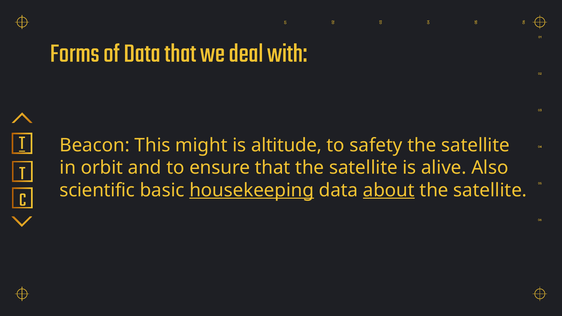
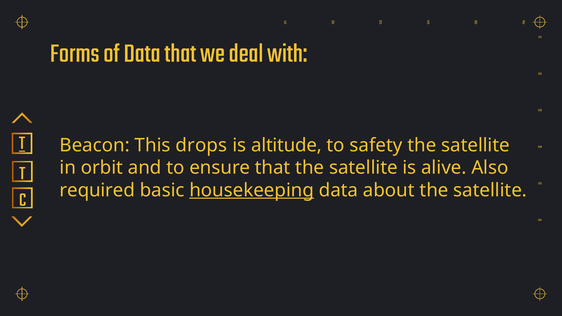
might: might -> drops (201, 145)
scientific: scientific -> required (97, 190)
about underline: present -> none (389, 190)
